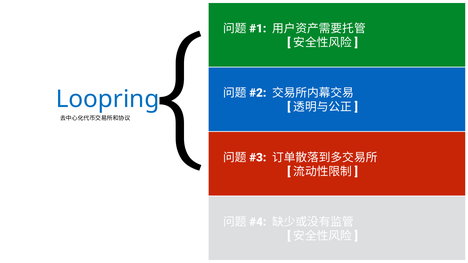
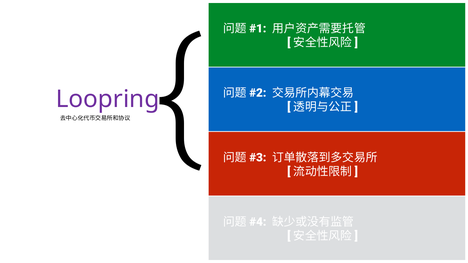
Loopring colour: blue -> purple (108, 99)
